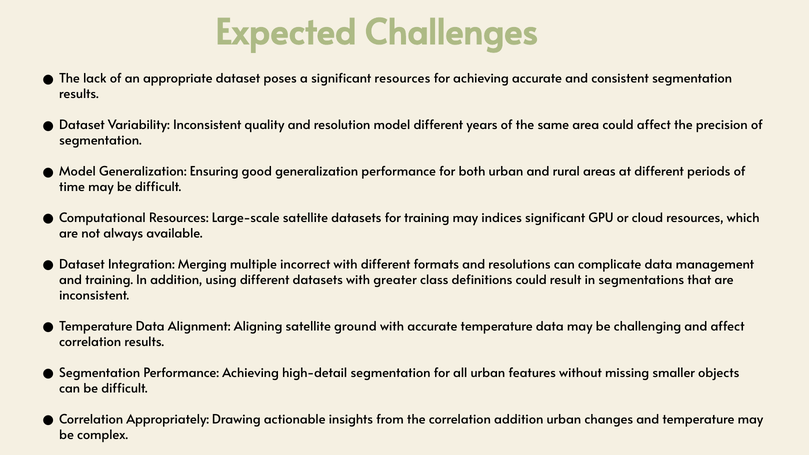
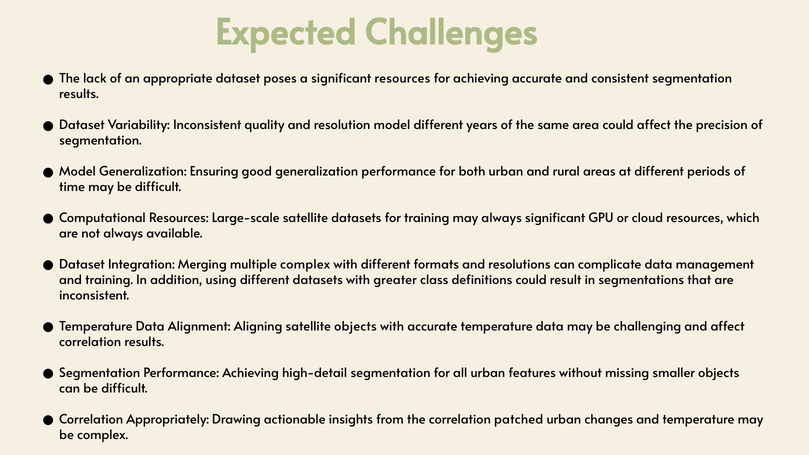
may indices: indices -> always (502, 218)
multiple incorrect: incorrect -> complex (305, 265)
satellite ground: ground -> objects (355, 327)
correlation addition: addition -> patched (519, 420)
